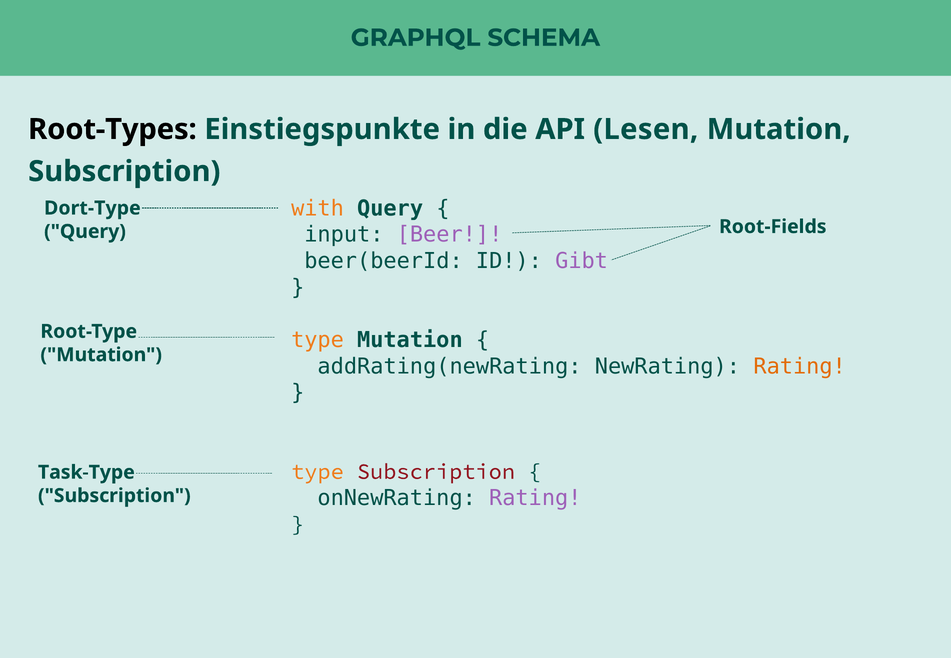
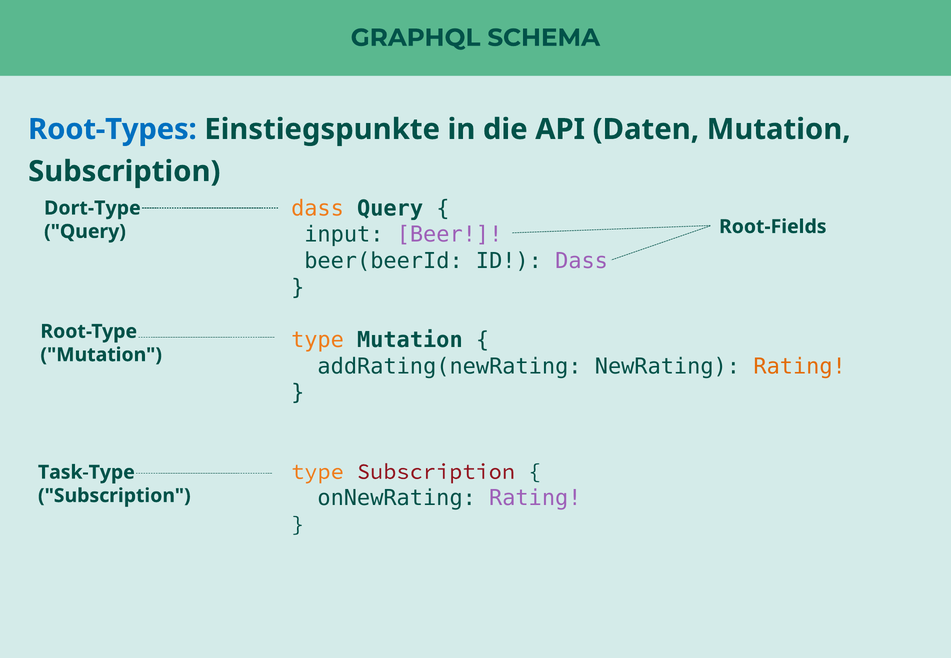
Root-Types colour: black -> blue (112, 129)
Lesen: Lesen -> Daten (646, 129)
with: with -> dass (318, 209)
ID Gibt: Gibt -> Dass (582, 261)
